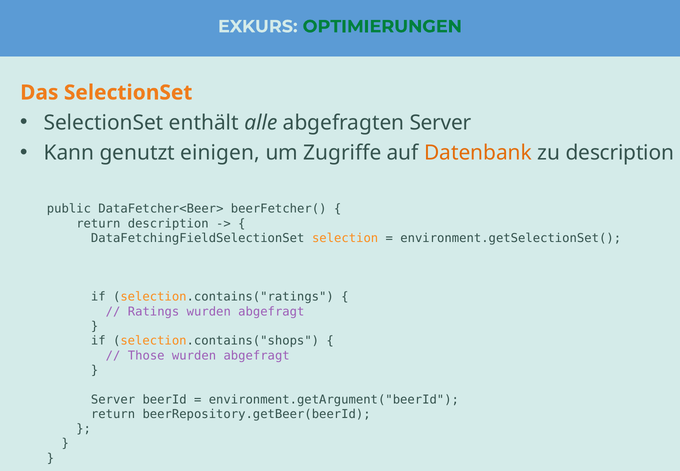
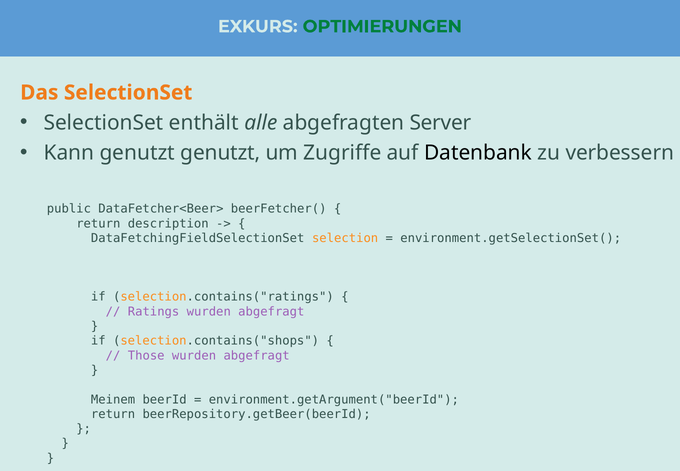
genutzt einigen: einigen -> genutzt (220, 153)
Datenbank colour: orange -> black (478, 153)
zu description: description -> verbessern (620, 153)
Server: Server -> Meinem (113, 399)
